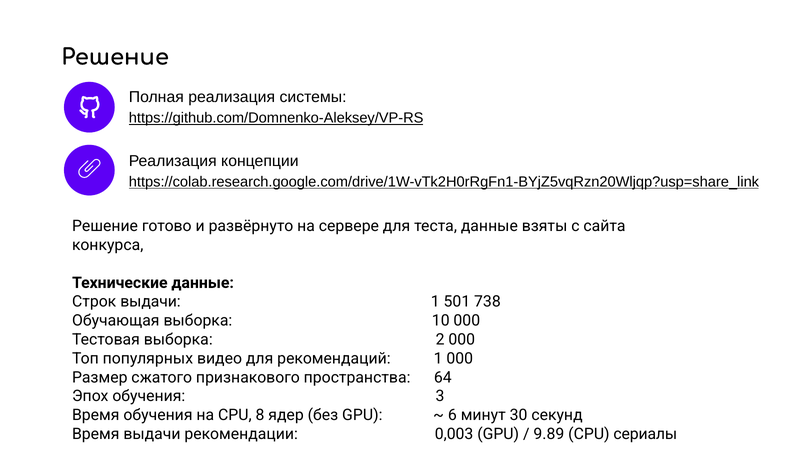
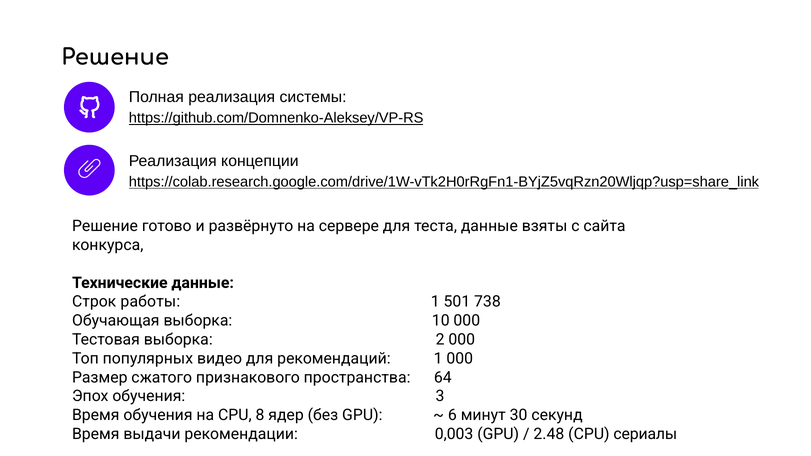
Строк выдачи: выдачи -> работы (150, 302)
9.89: 9.89 -> 2.48 (549, 434)
